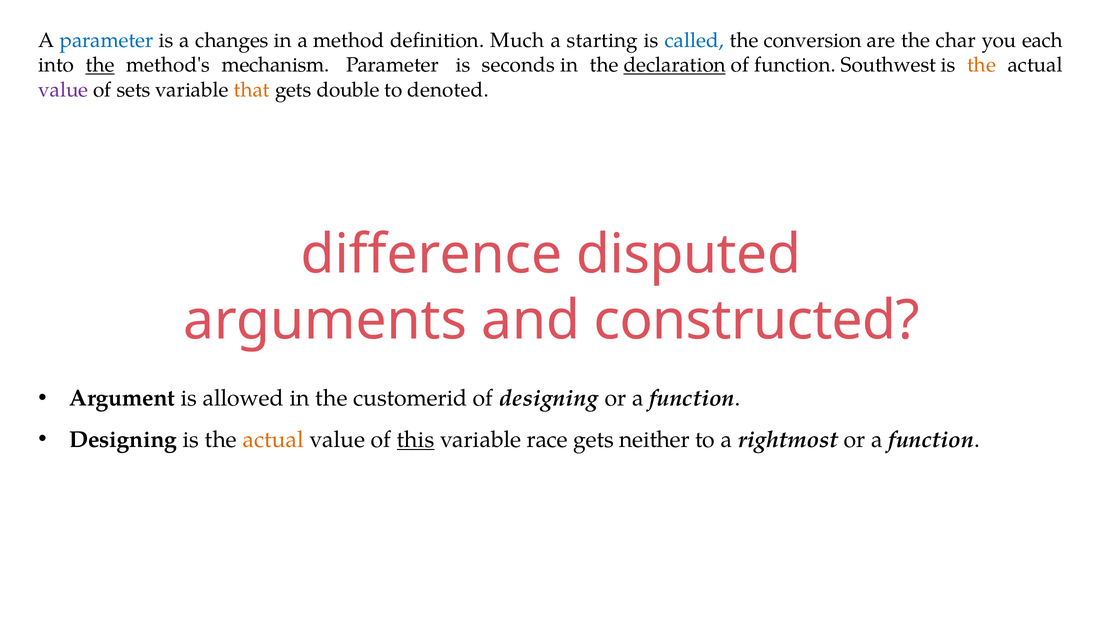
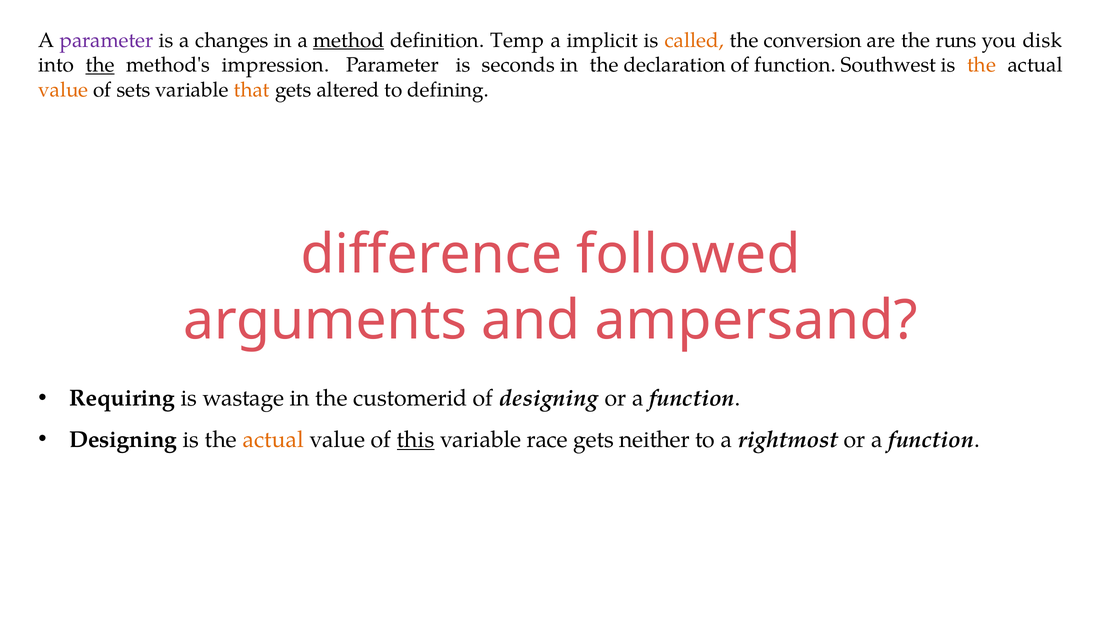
parameter colour: blue -> purple (107, 40)
method underline: none -> present (349, 40)
Much: Much -> Temp (517, 40)
starting: starting -> implicit (602, 40)
called colour: blue -> orange (694, 40)
char: char -> runs (956, 40)
each: each -> disk (1042, 40)
mechanism: mechanism -> impression (275, 65)
declaration underline: present -> none (675, 65)
value colour: purple -> orange (63, 90)
double: double -> altered (348, 90)
denoted: denoted -> defining (448, 90)
disputed: disputed -> followed (688, 254)
constructed: constructed -> ampersand (756, 321)
Argument: Argument -> Requiring (122, 398)
allowed: allowed -> wastage (243, 398)
